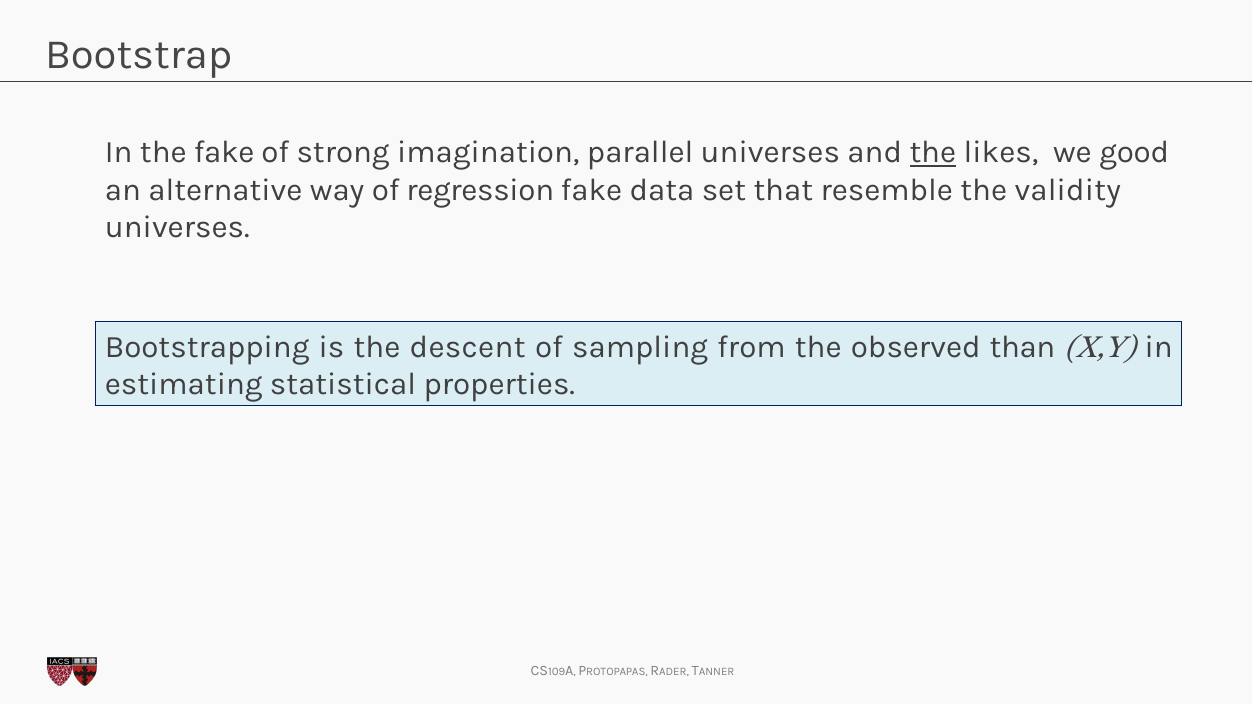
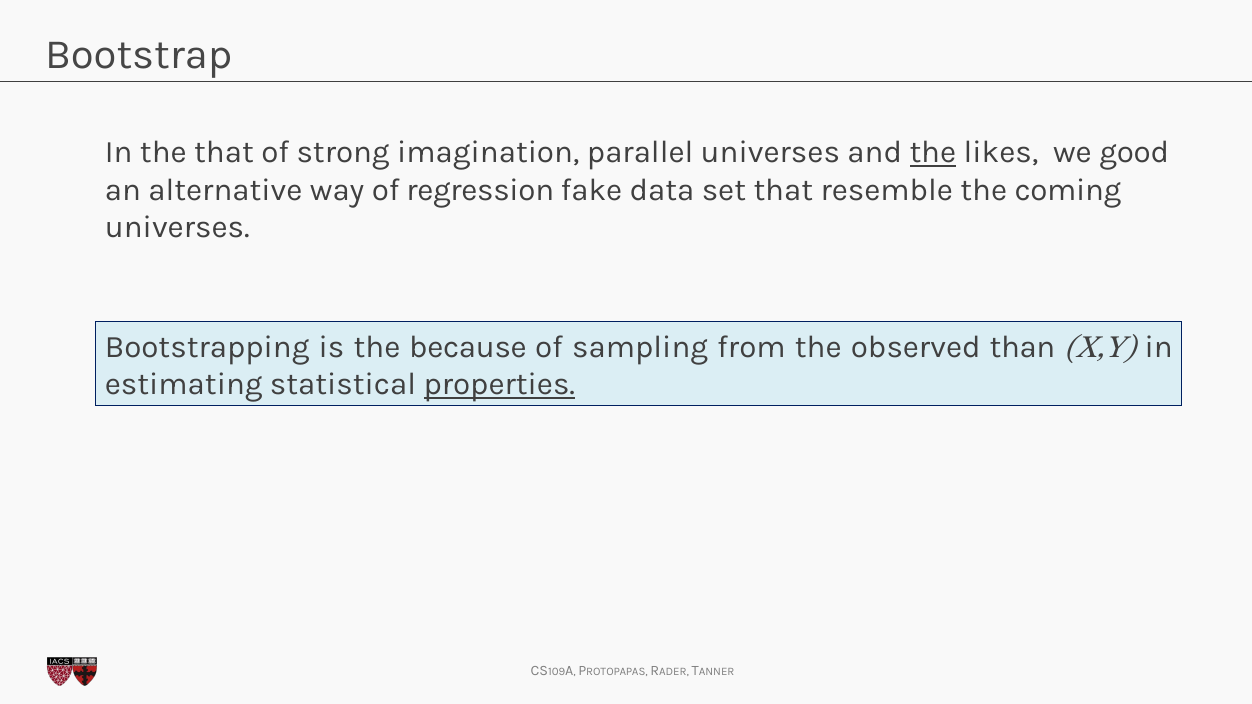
the fake: fake -> that (224, 153)
validity: validity -> coming (1068, 190)
descent: descent -> because (468, 347)
properties underline: none -> present (499, 385)
